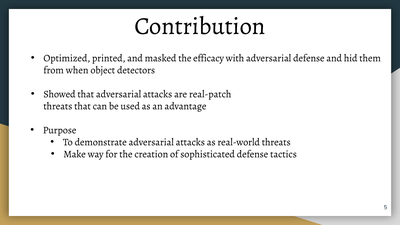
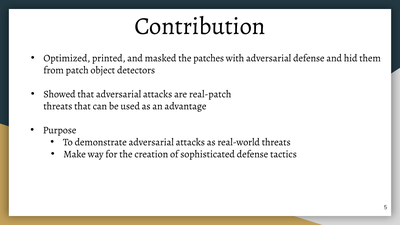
efficacy: efficacy -> patches (209, 58)
when: when -> patch (77, 70)
